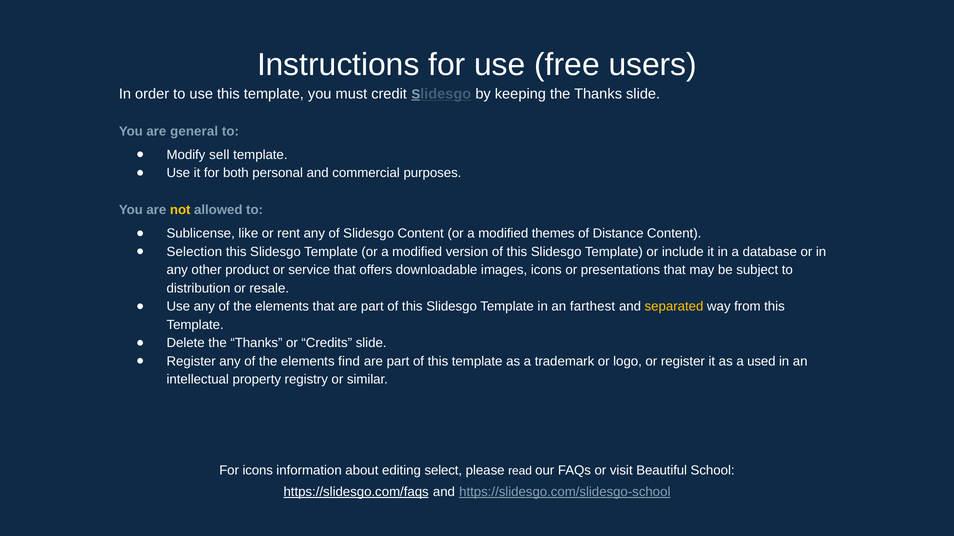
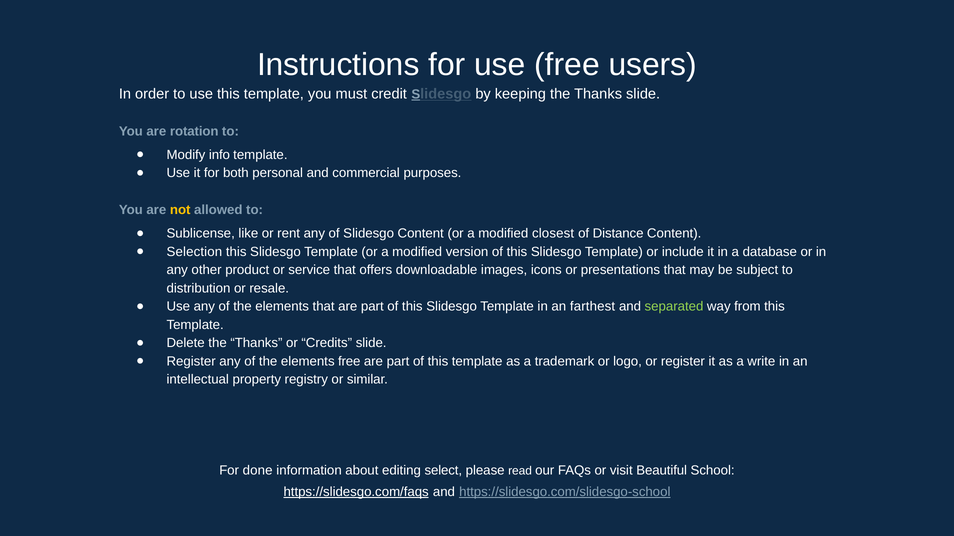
general: general -> rotation (194, 131)
sell: sell -> info (219, 155)
themes: themes -> closest (553, 234)
separated colour: yellow -> light green (674, 307)
elements find: find -> free (349, 362)
used: used -> write (761, 362)
For icons: icons -> done (258, 471)
